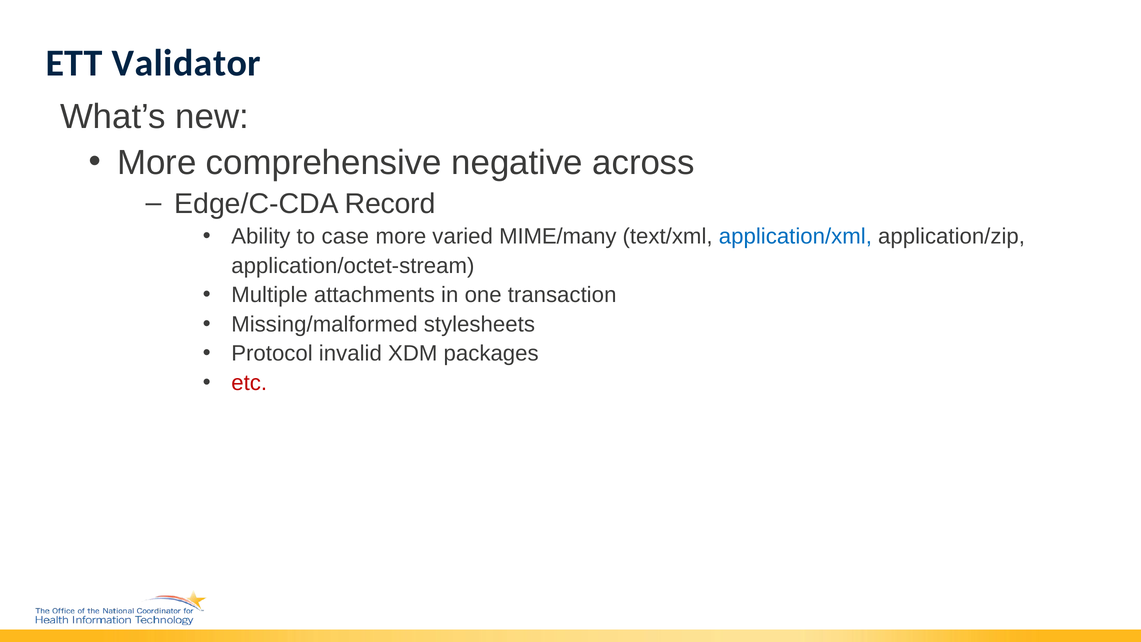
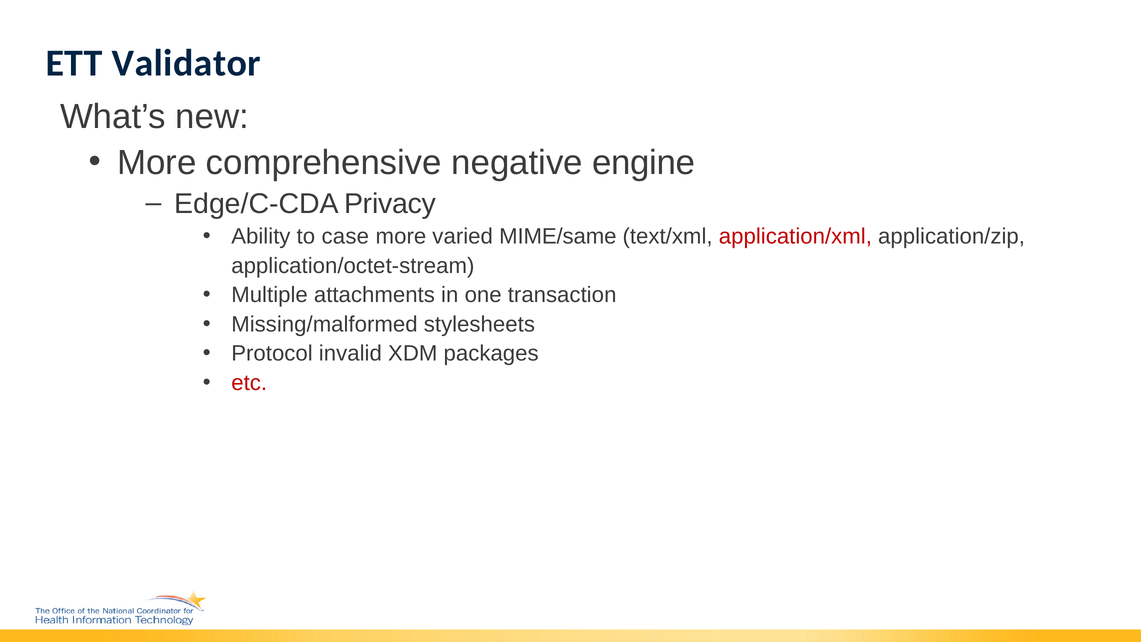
across: across -> engine (644, 163)
Record: Record -> Privacy (390, 204)
MIME/many: MIME/many -> MIME/same (558, 236)
application/xml colour: blue -> red (795, 236)
